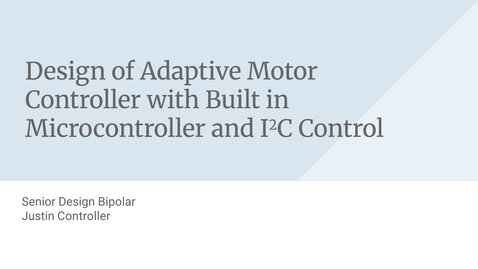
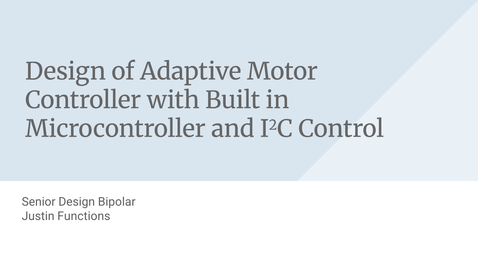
Justin Controller: Controller -> Functions (84, 216)
